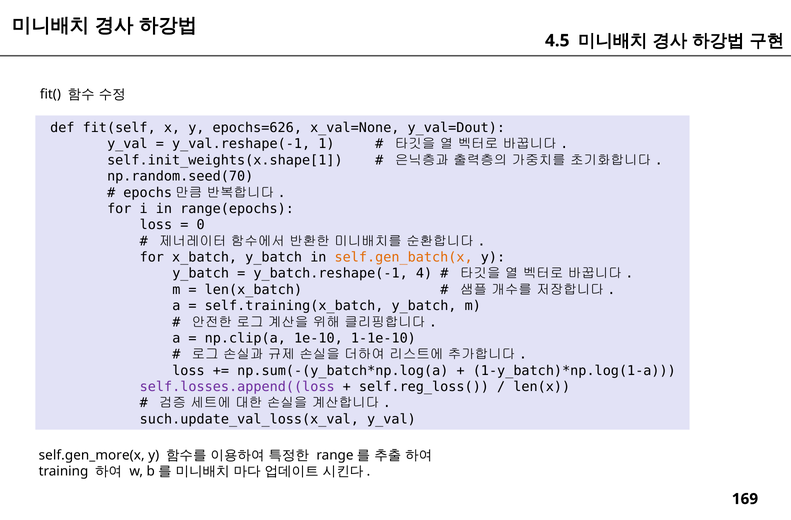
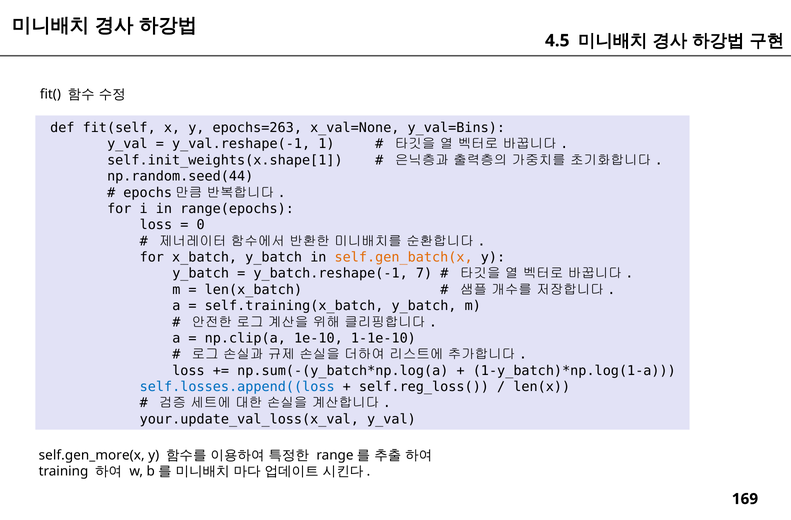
epochs=626: epochs=626 -> epochs=263 (257, 128)
y_val=Dout: y_val=Dout -> y_val=Bins (456, 128)
np.random.seed(70: np.random.seed(70 -> np.random.seed(44 (180, 176)
4: 4 -> 7 (424, 273)
self.losses.append((loss colour: purple -> blue (237, 386)
such.update_val_loss(x_val: such.update_val_loss(x_val -> your.update_val_loss(x_val (249, 419)
